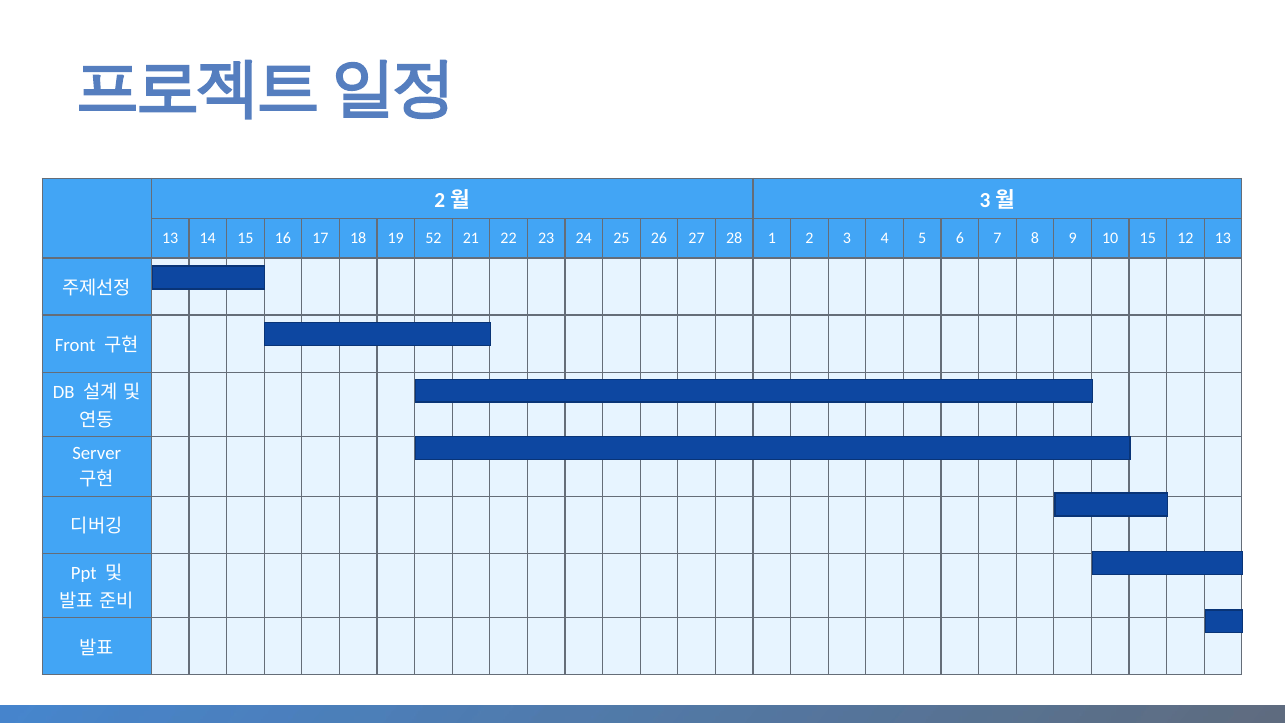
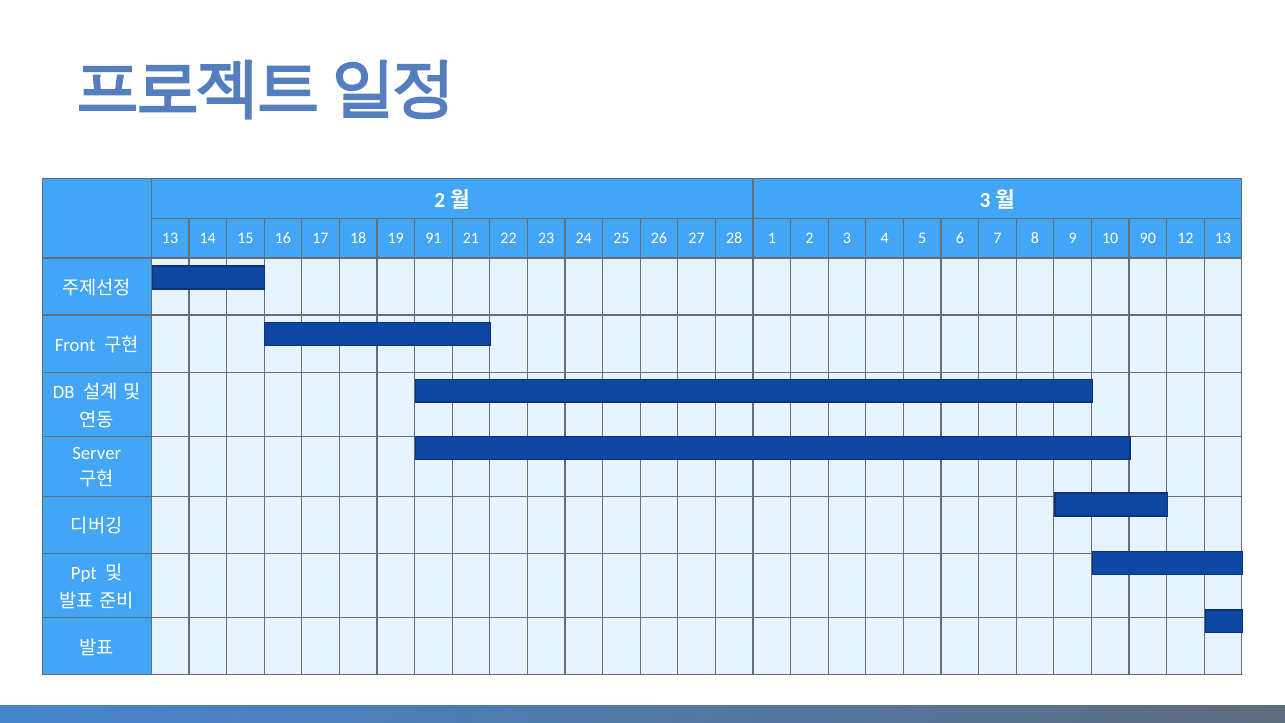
52: 52 -> 91 (433, 239)
10 15: 15 -> 90 (1148, 239)
